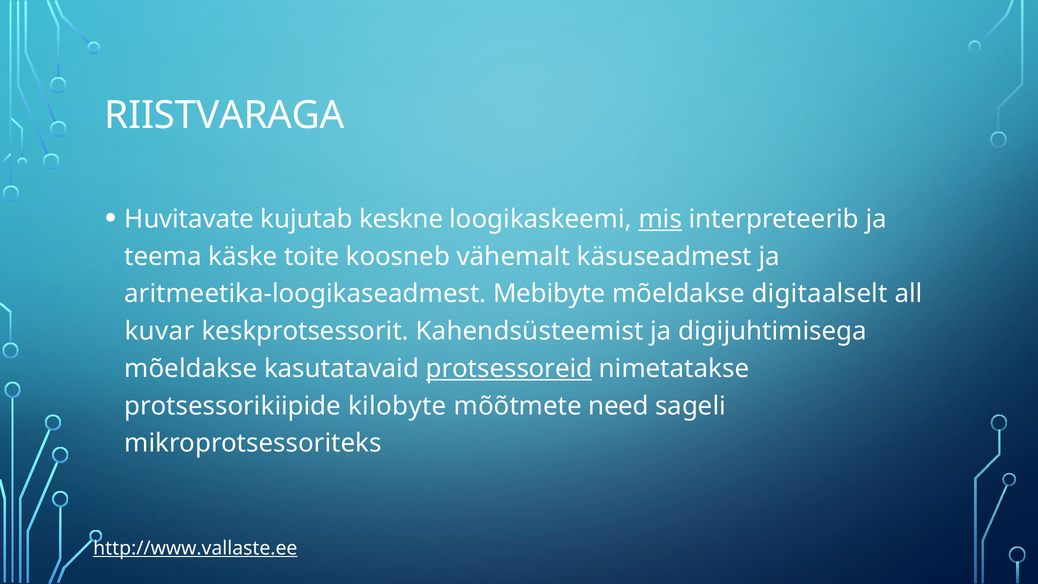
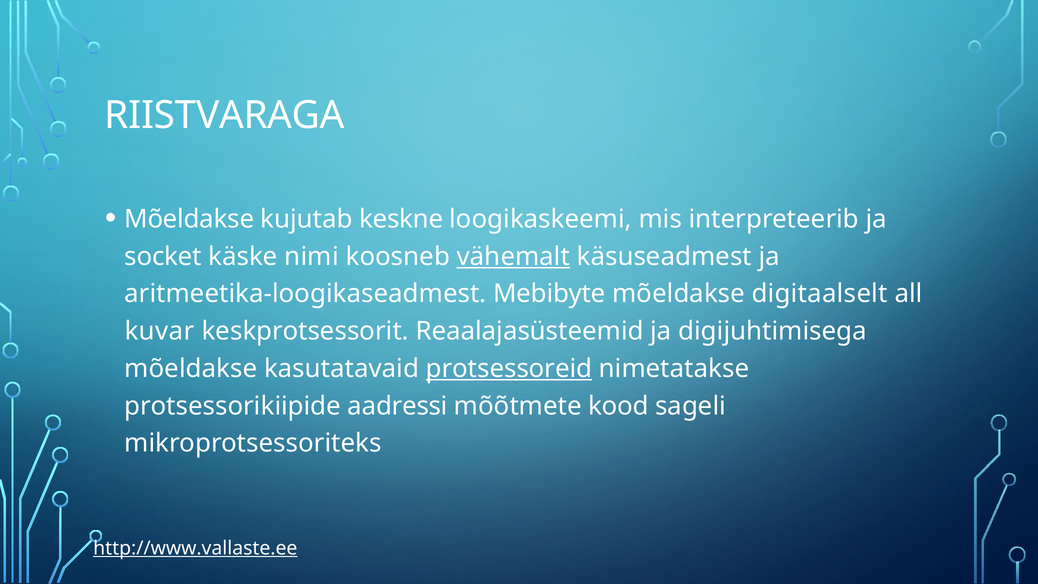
Huvitavate: Huvitavate -> Mõeldakse (189, 219)
mis underline: present -> none (660, 219)
teema: teema -> socket (163, 256)
toite: toite -> nimi (311, 256)
vähemalt underline: none -> present (513, 256)
Kahendsüsteemist: Kahendsüsteemist -> Reaalajasüsteemid (530, 331)
kilobyte: kilobyte -> aadressi (398, 406)
need: need -> kood (619, 406)
